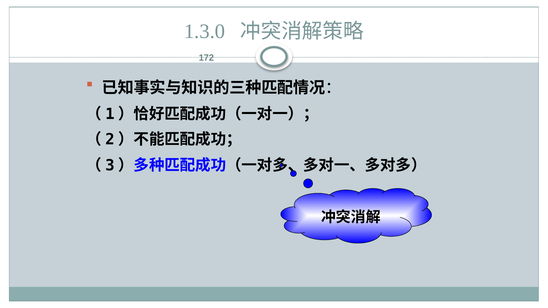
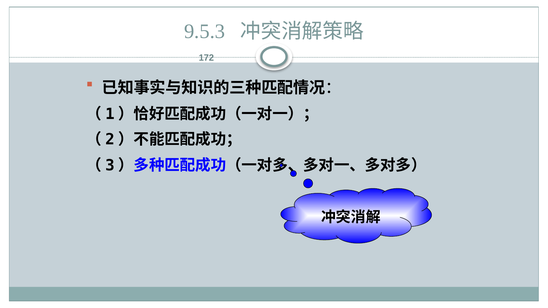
1.3.0: 1.3.0 -> 9.5.3 (205, 31)
